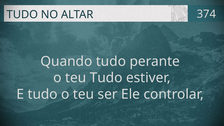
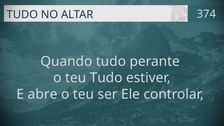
E tudo: tudo -> abre (43, 94)
